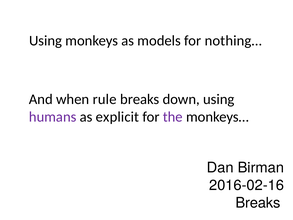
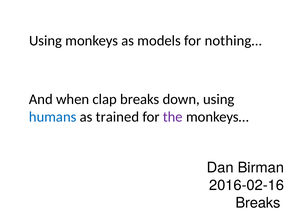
rule: rule -> clap (105, 99)
humans colour: purple -> blue (53, 117)
explicit: explicit -> trained (117, 117)
